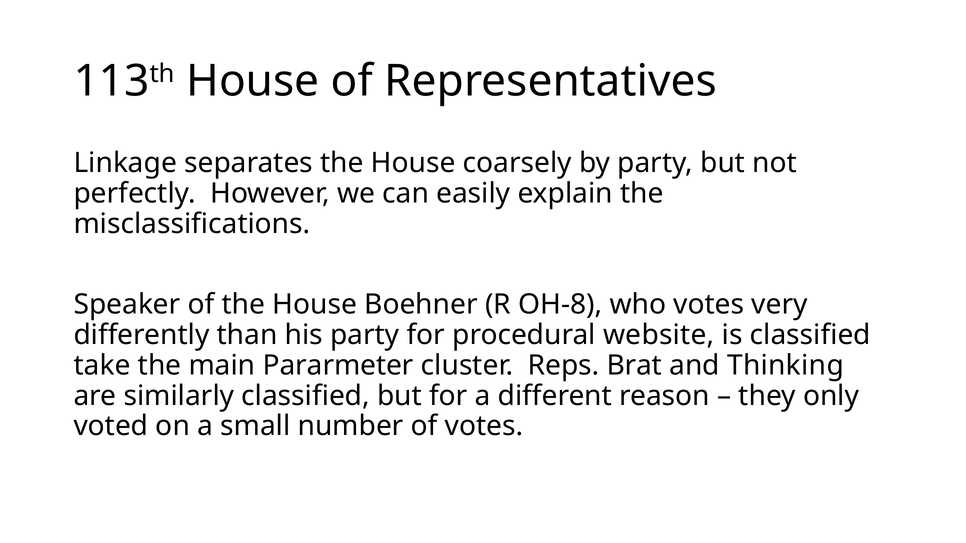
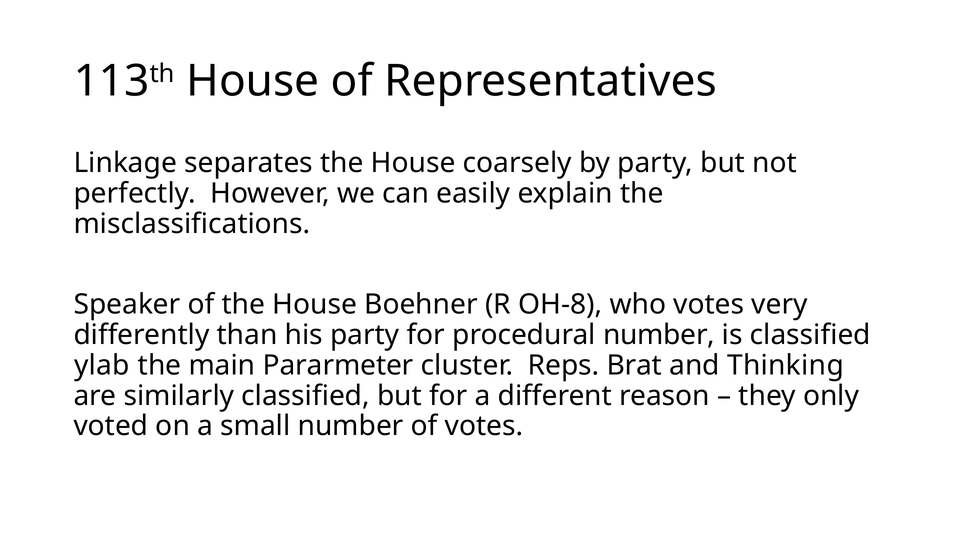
procedural website: website -> number (659, 335)
take: take -> ylab (102, 366)
